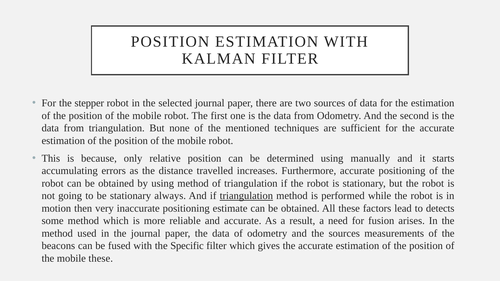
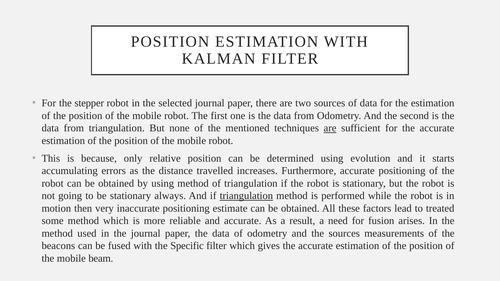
are underline: none -> present (330, 128)
manually: manually -> evolution (370, 159)
detects: detects -> treated (440, 209)
mobile these: these -> beam (101, 259)
